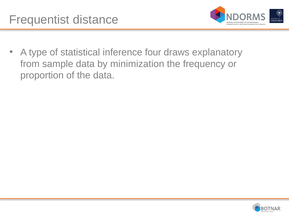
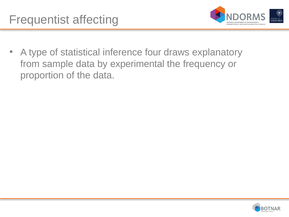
distance: distance -> affecting (96, 20)
minimization: minimization -> experimental (137, 64)
